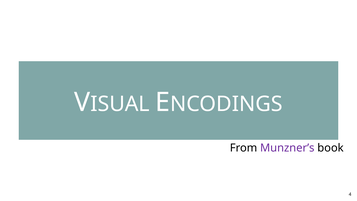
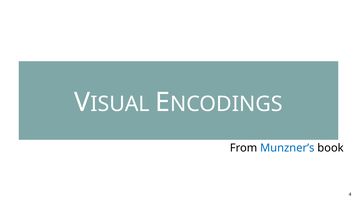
Munzner’s colour: purple -> blue (287, 148)
